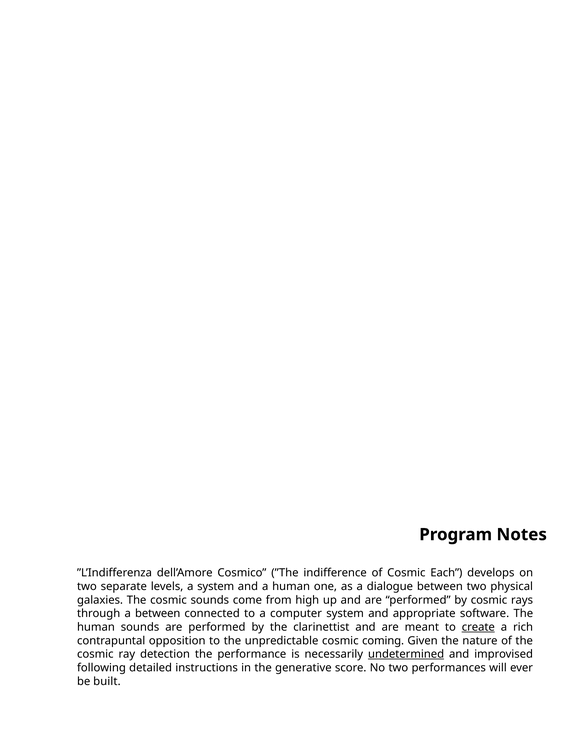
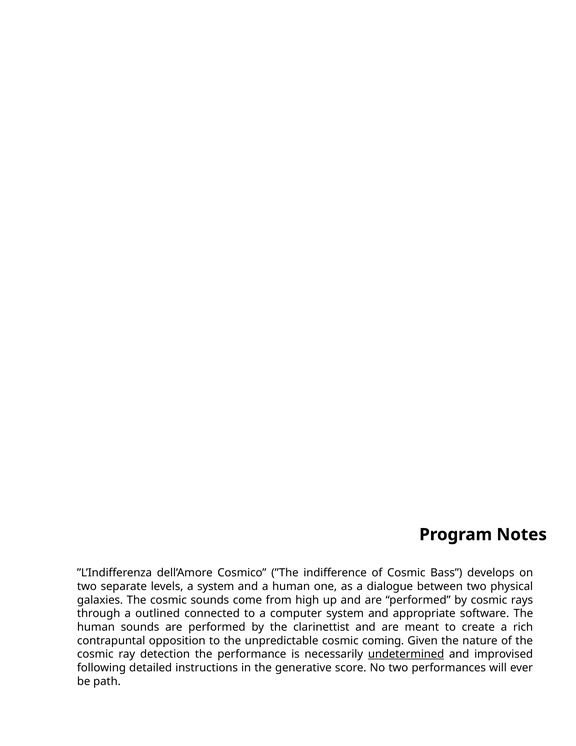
Each: Each -> Bass (446, 572)
a between: between -> outlined (158, 613)
create underline: present -> none (478, 627)
built: built -> path (107, 681)
